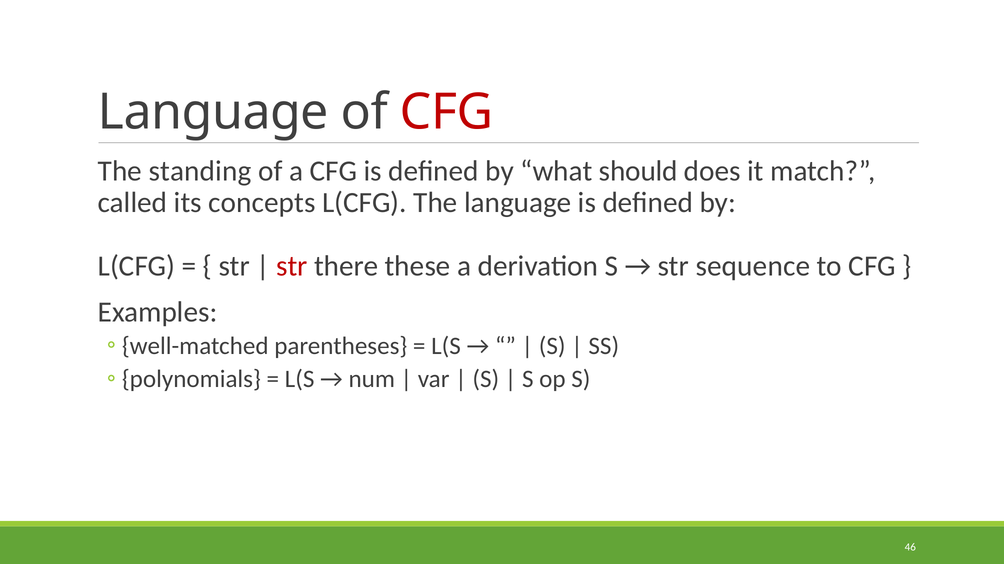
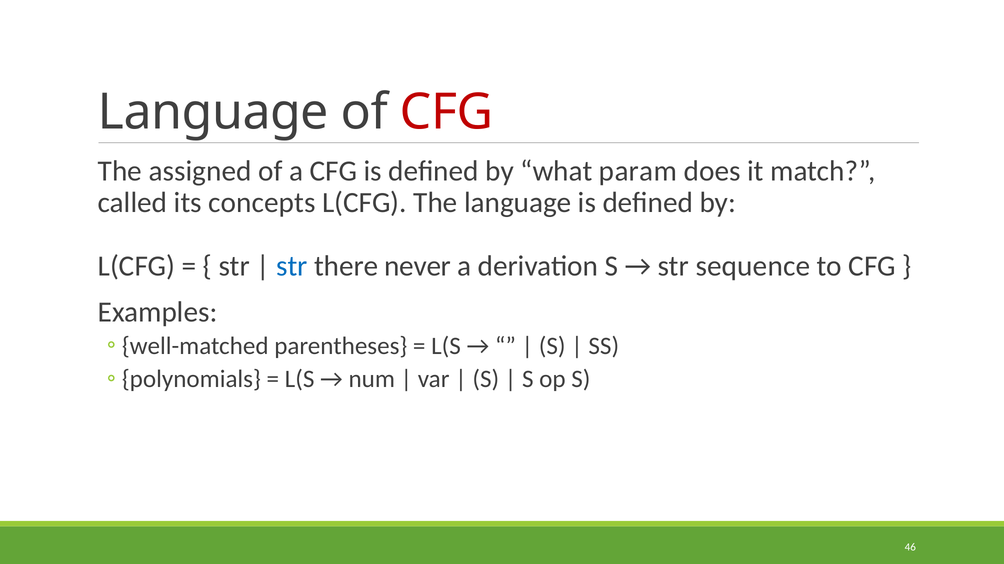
standing: standing -> assigned (200, 171)
should: should -> param (638, 171)
str colour: red -> blue (292, 266)
these: these -> never (418, 266)
